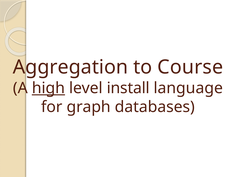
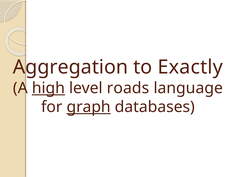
Course: Course -> Exactly (190, 67)
install: install -> roads (128, 88)
graph underline: none -> present (89, 107)
